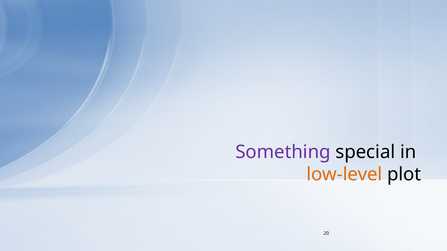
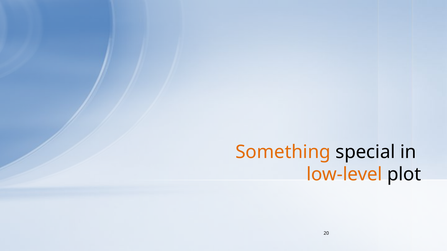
Something colour: purple -> orange (283, 152)
